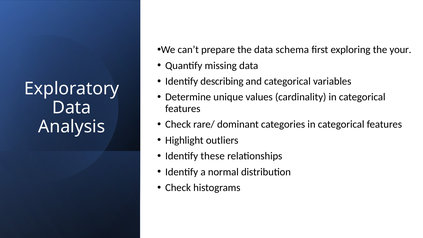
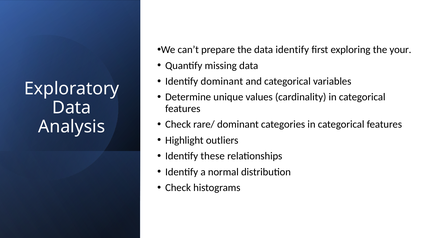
data schema: schema -> identify (292, 50)
Identify describing: describing -> dominant (222, 81)
